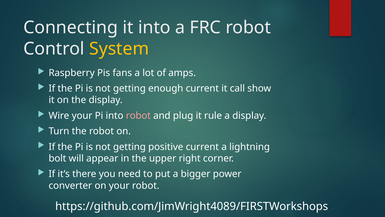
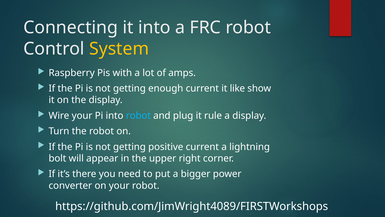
fans: fans -> with (122, 73)
call: call -> like (237, 88)
robot colour: pink -> light blue (138, 115)
